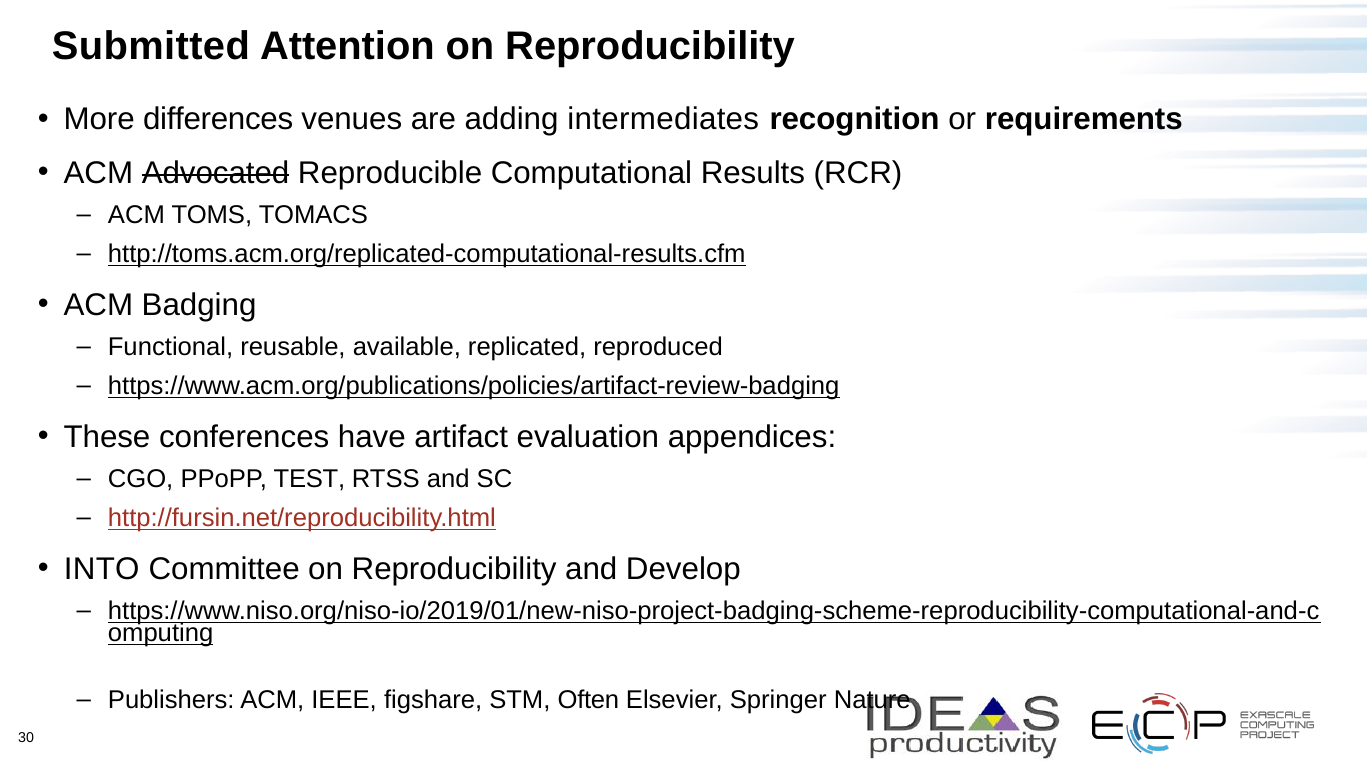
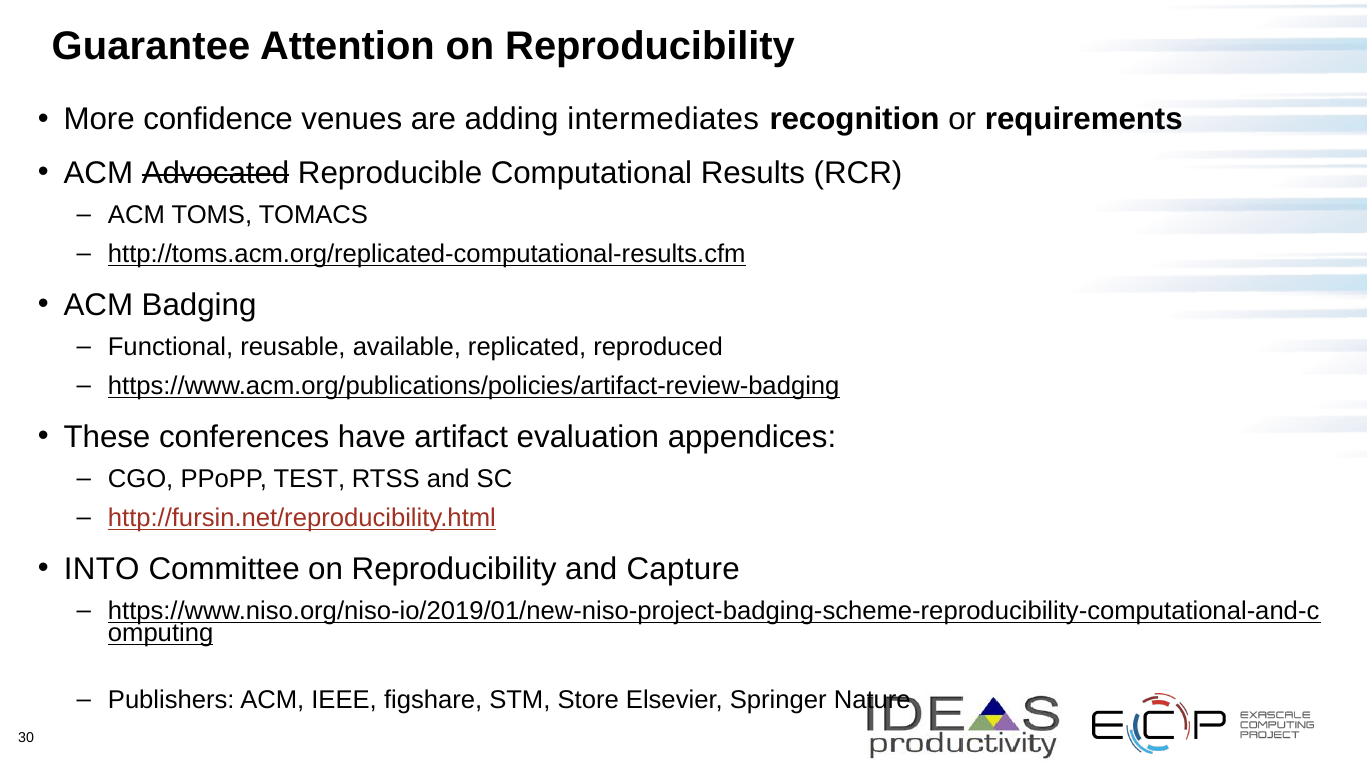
Submitted: Submitted -> Guarantee (151, 46)
differences: differences -> confidence (218, 119)
Develop: Develop -> Capture (683, 569)
Often: Often -> Store (588, 700)
